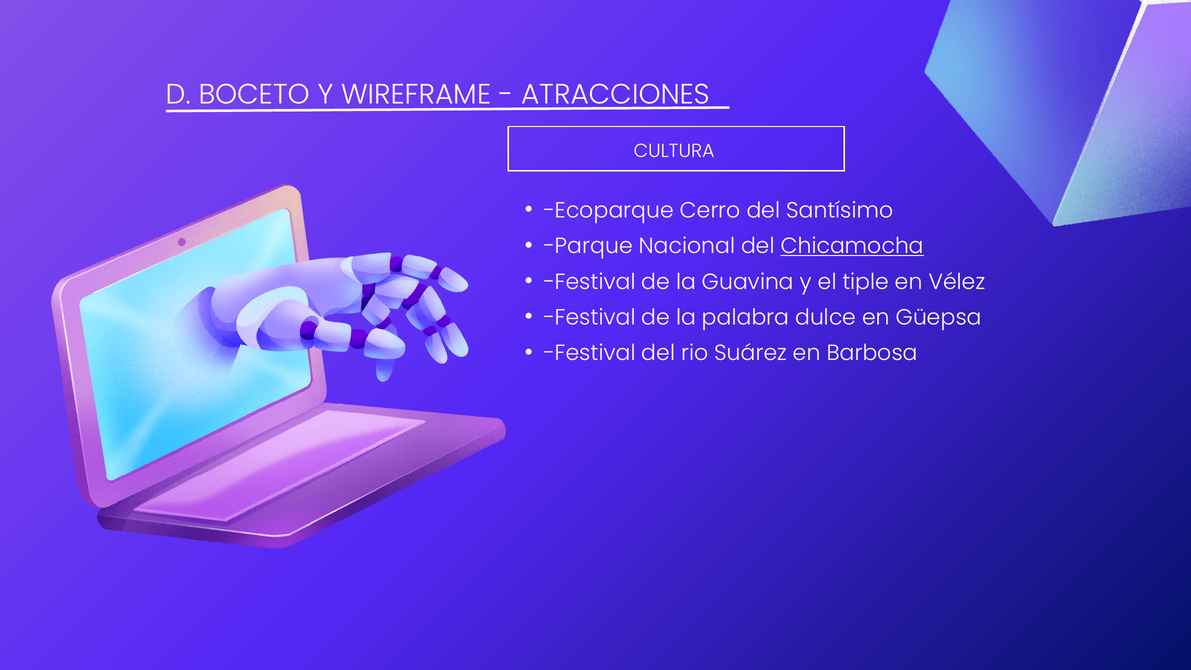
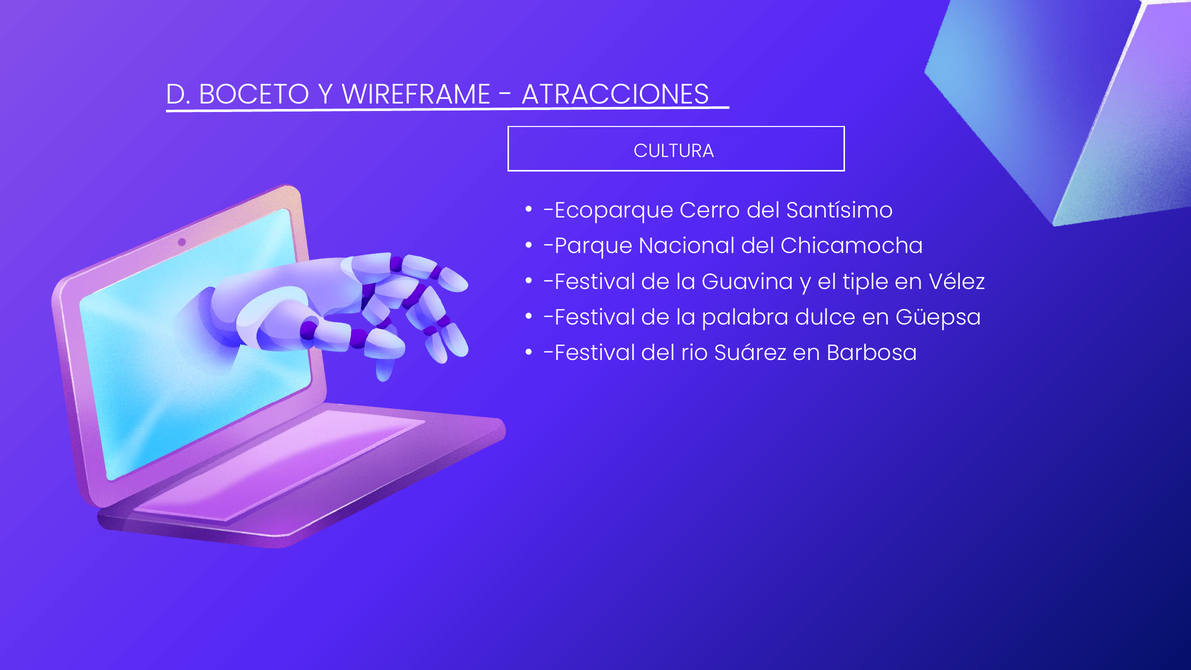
Chicamocha underline: present -> none (852, 246)
